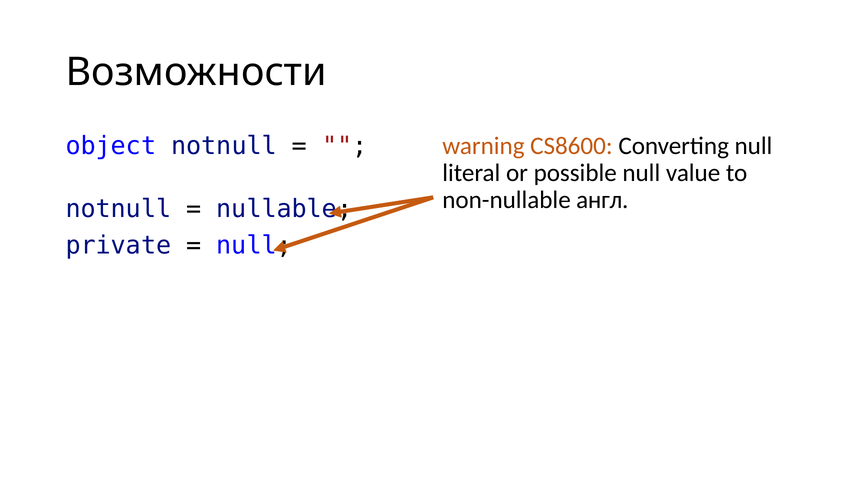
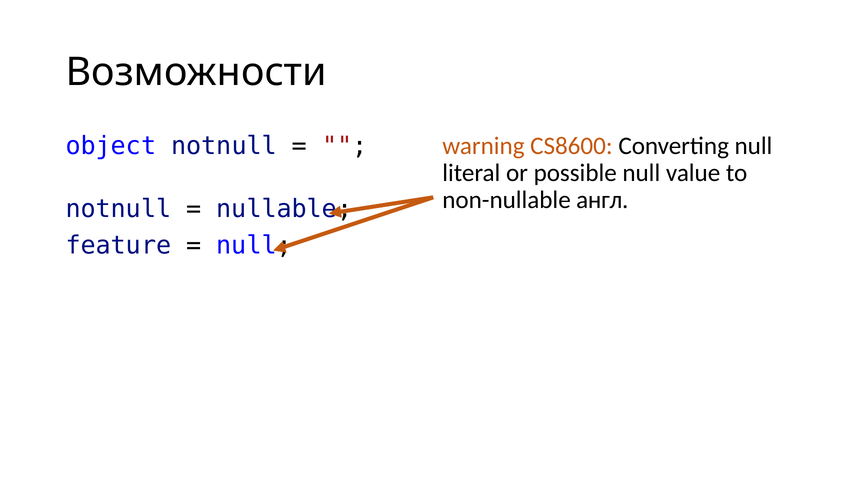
private: private -> feature (118, 245)
